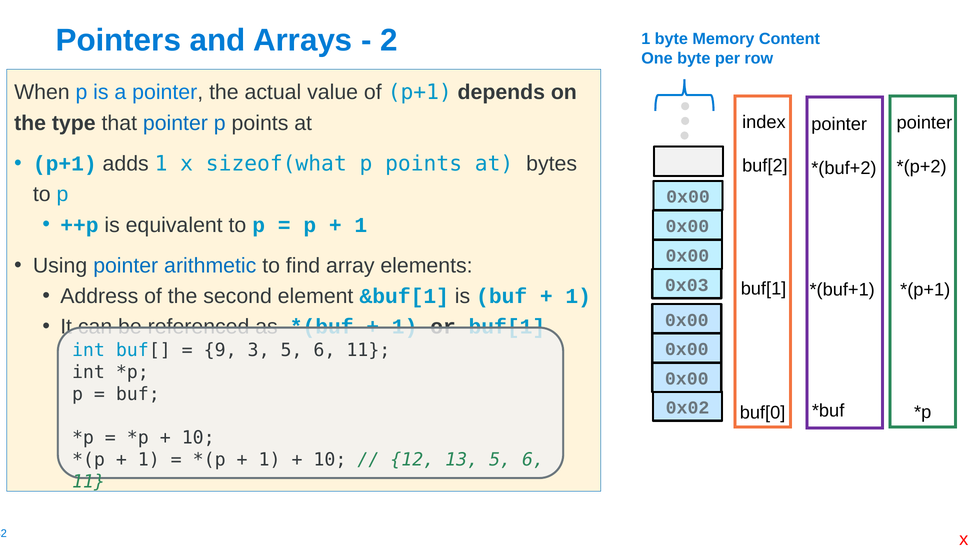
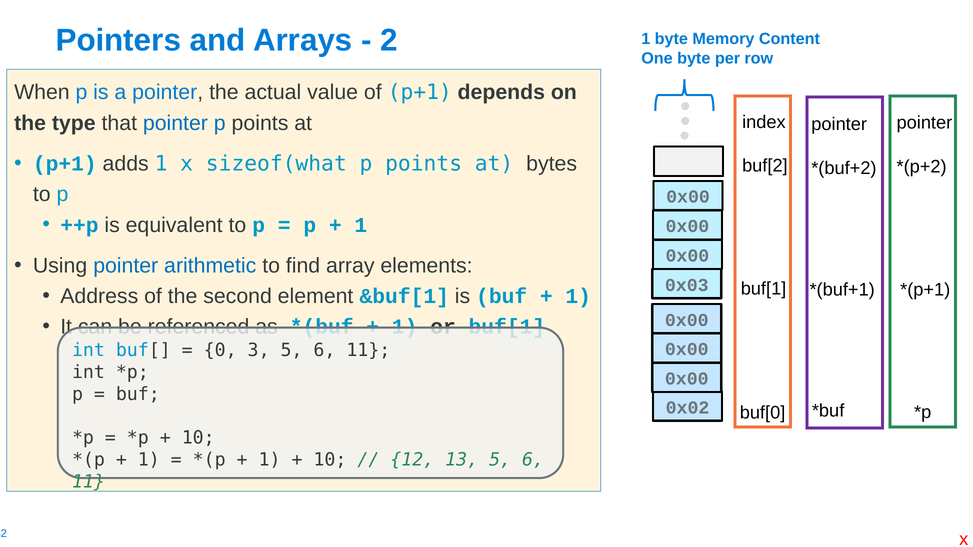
9: 9 -> 0 (220, 351)
